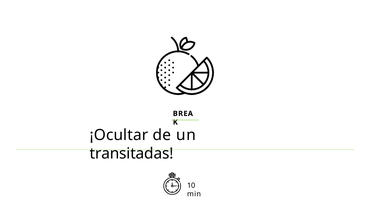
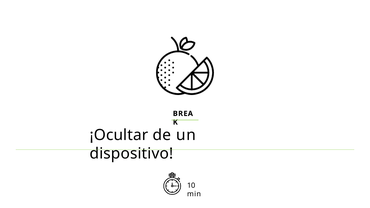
transitadas: transitadas -> dispositivo (131, 154)
